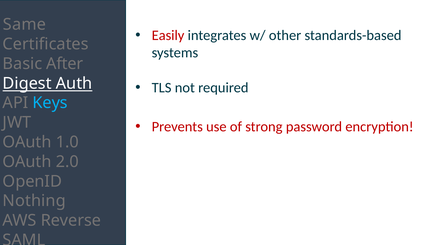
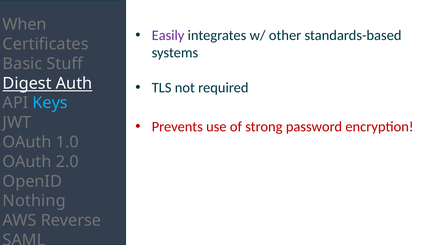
Same: Same -> When (25, 25)
Easily colour: red -> purple (168, 35)
After: After -> Stuff (65, 64)
